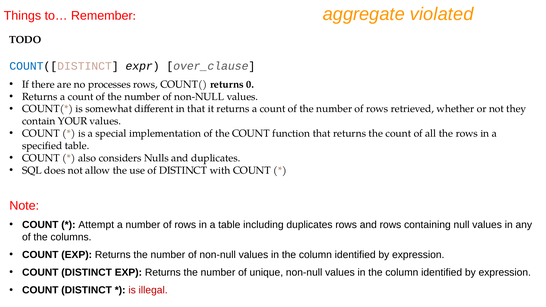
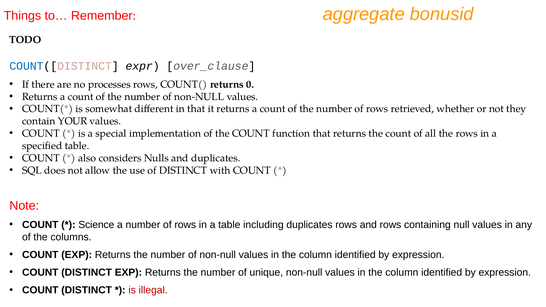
violated: violated -> bonusid (442, 14)
Attempt: Attempt -> Science (96, 225)
